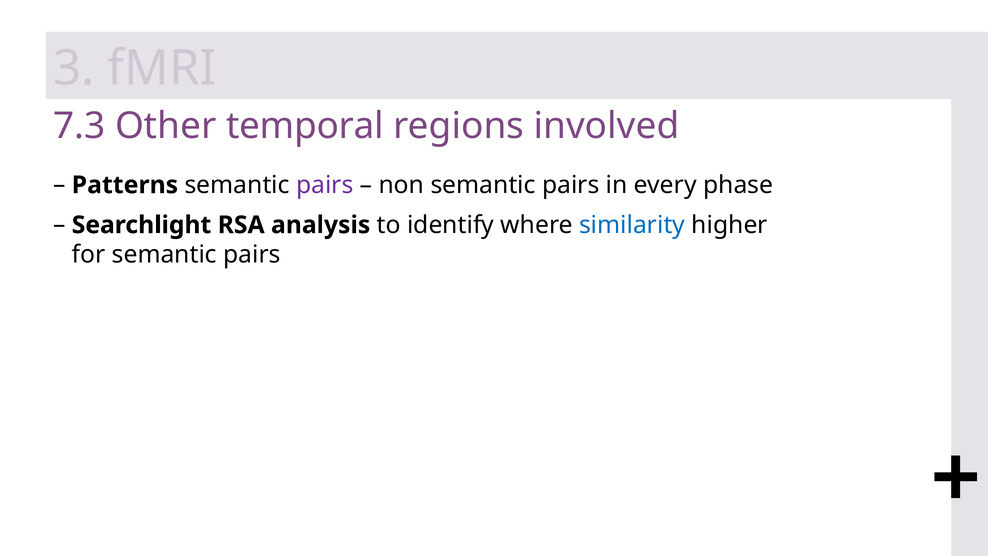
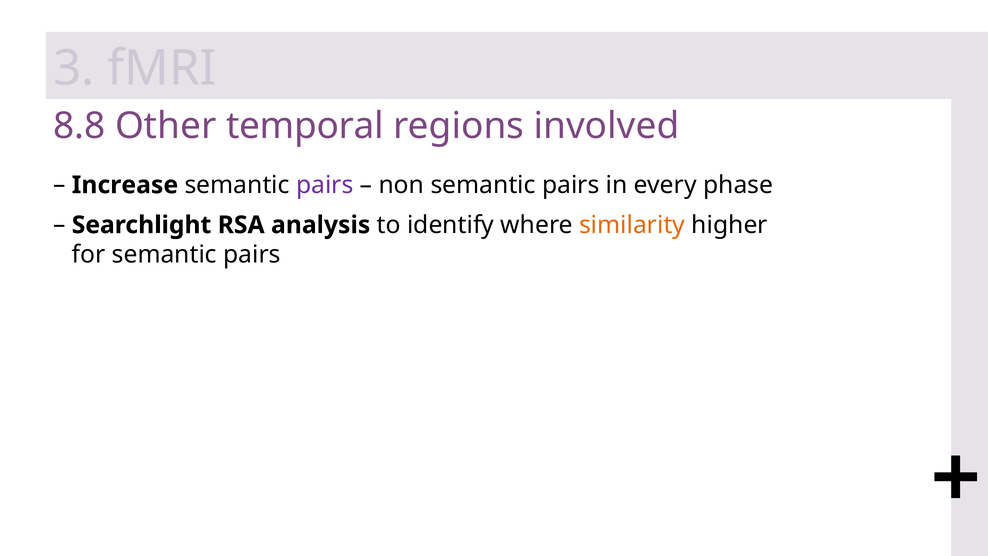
7.3: 7.3 -> 8.8 (79, 126)
Patterns: Patterns -> Increase (125, 185)
similarity colour: blue -> orange (632, 225)
